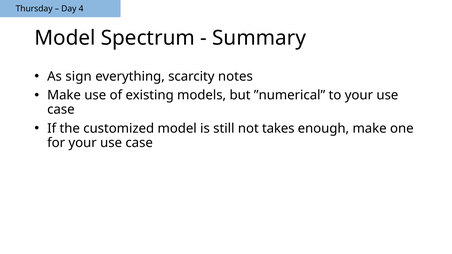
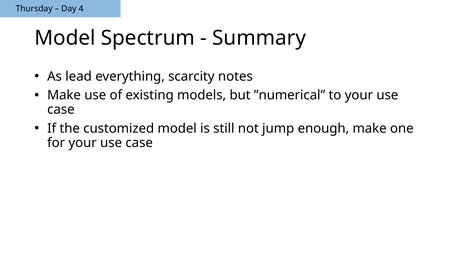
sign: sign -> lead (79, 76)
takes: takes -> jump (278, 129)
